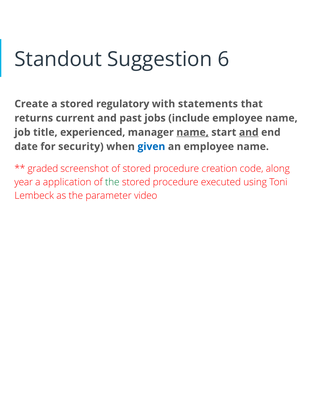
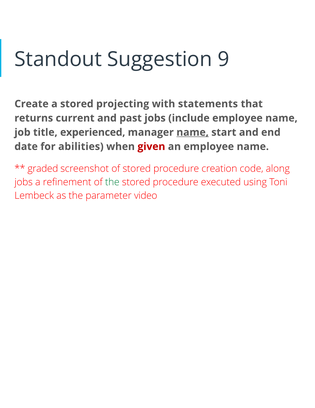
6: 6 -> 9 (223, 59)
regulatory: regulatory -> projecting (123, 104)
and underline: present -> none (249, 132)
security: security -> abilities (81, 146)
given colour: blue -> red (151, 146)
year: year -> jobs (24, 182)
application: application -> refinement (67, 182)
